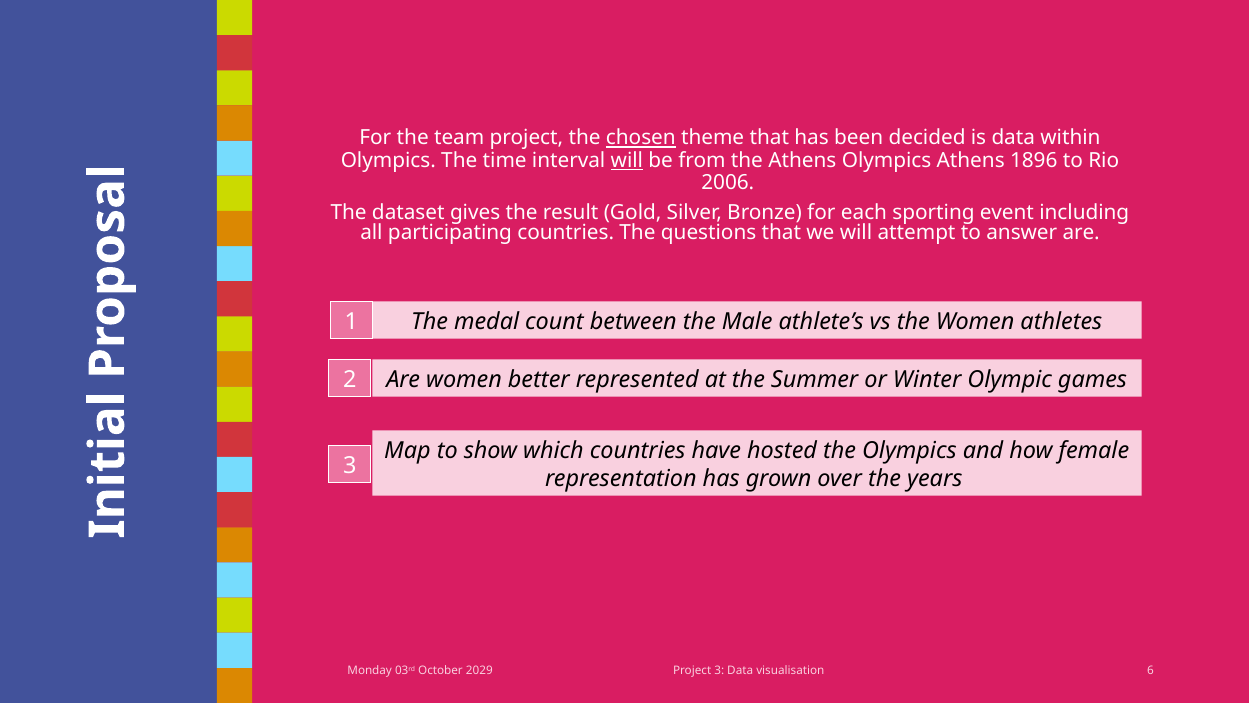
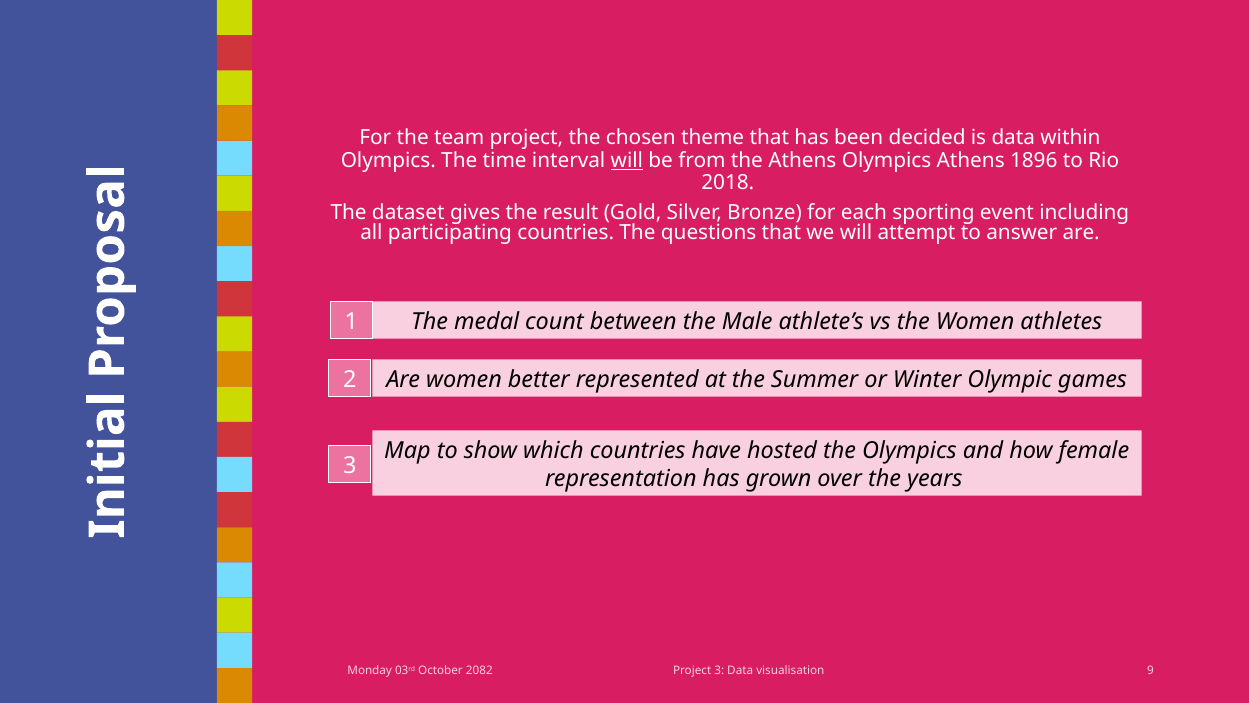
chosen underline: present -> none (641, 138)
2006: 2006 -> 2018 (728, 183)
2029: 2029 -> 2082 (479, 671)
6: 6 -> 9 (1151, 670)
